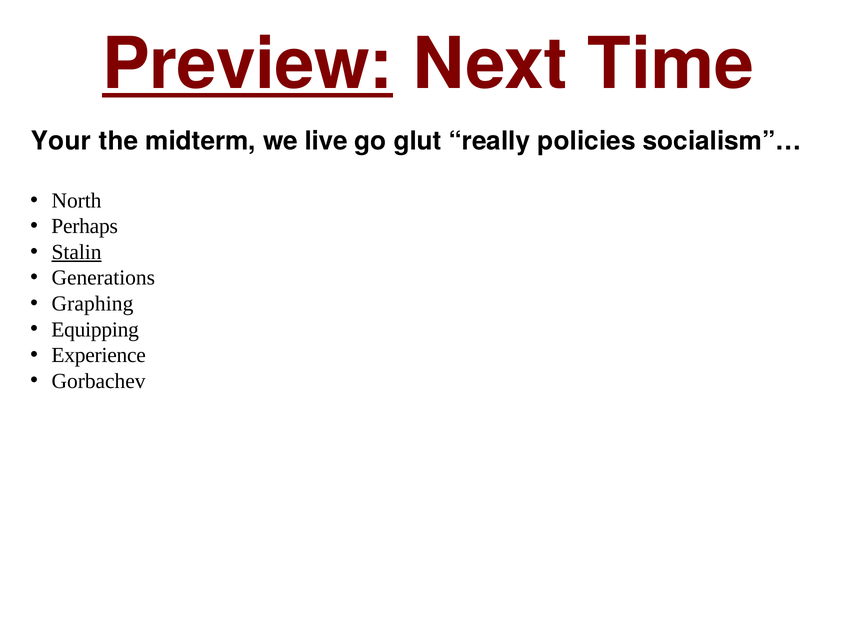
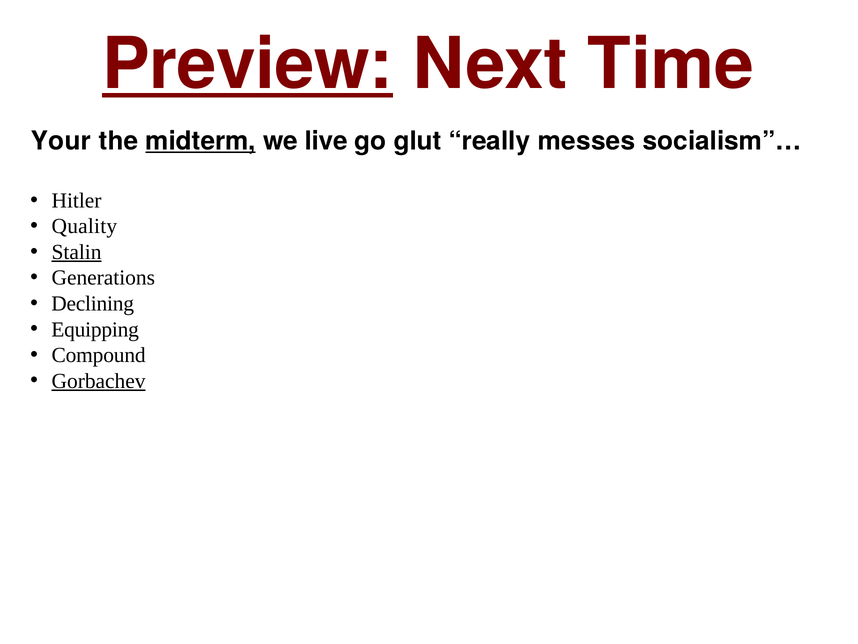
midterm underline: none -> present (201, 141)
policies: policies -> messes (587, 141)
North: North -> Hitler (76, 200)
Perhaps: Perhaps -> Quality (84, 226)
Graphing: Graphing -> Declining (93, 303)
Experience: Experience -> Compound (99, 355)
Gorbachev underline: none -> present (99, 381)
